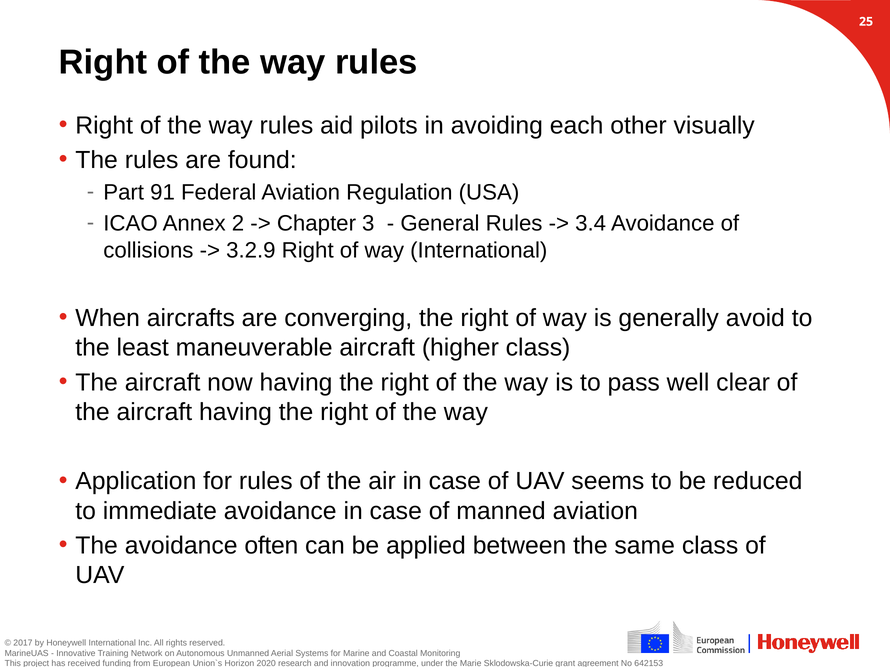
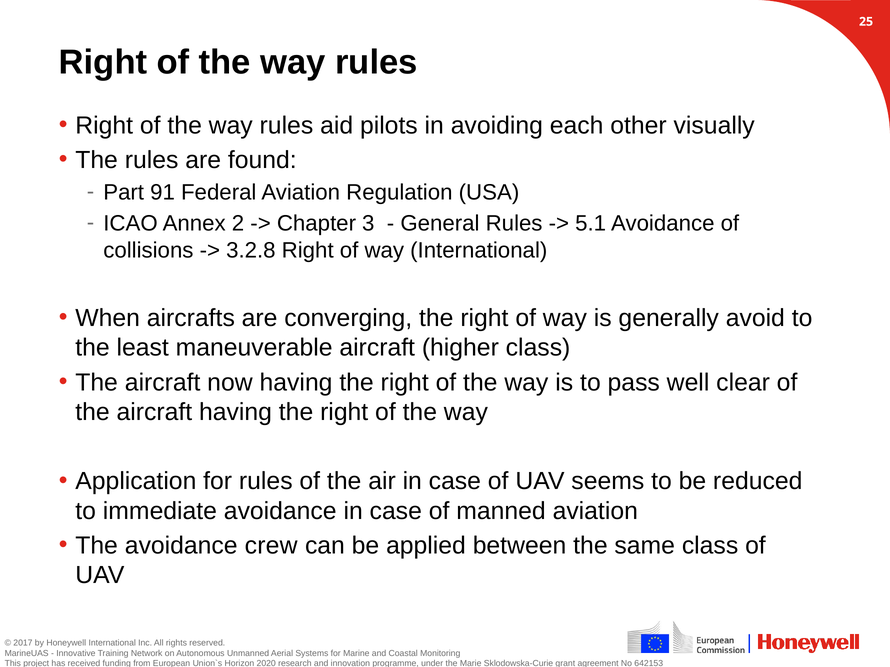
3.4: 3.4 -> 5.1 (591, 224)
3.2.9: 3.2.9 -> 3.2.8 (251, 250)
often: often -> crew (271, 546)
